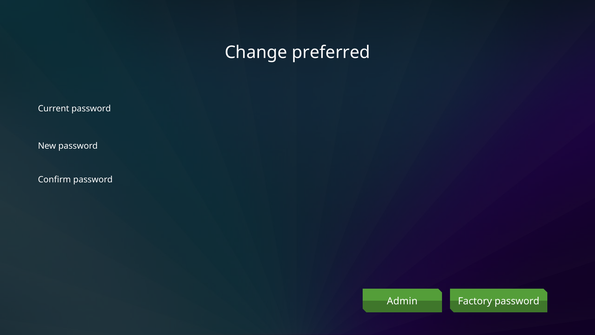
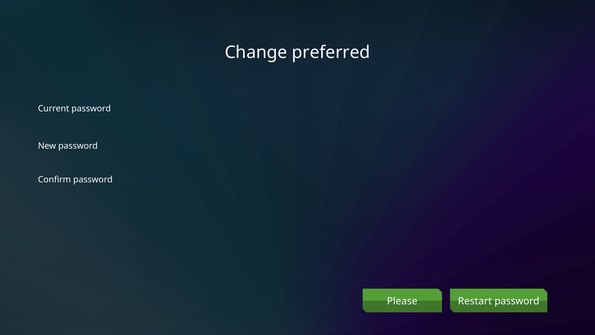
Admin: Admin -> Please (402, 301)
Factory: Factory -> Restart (475, 301)
